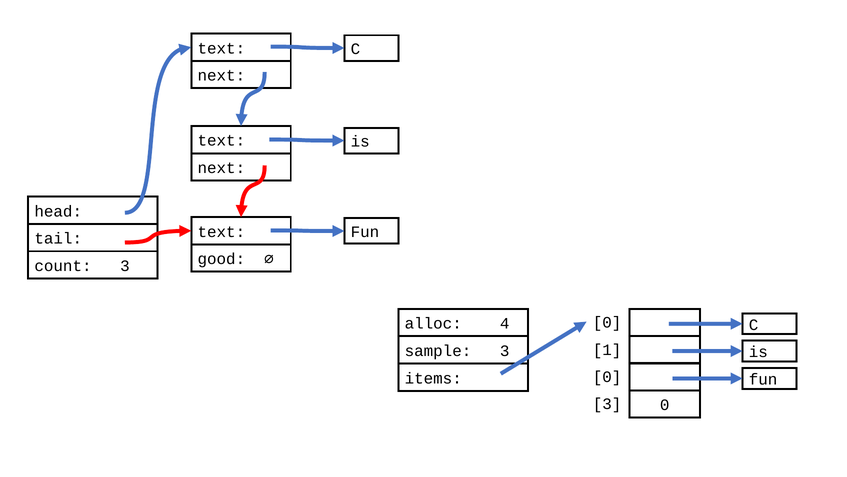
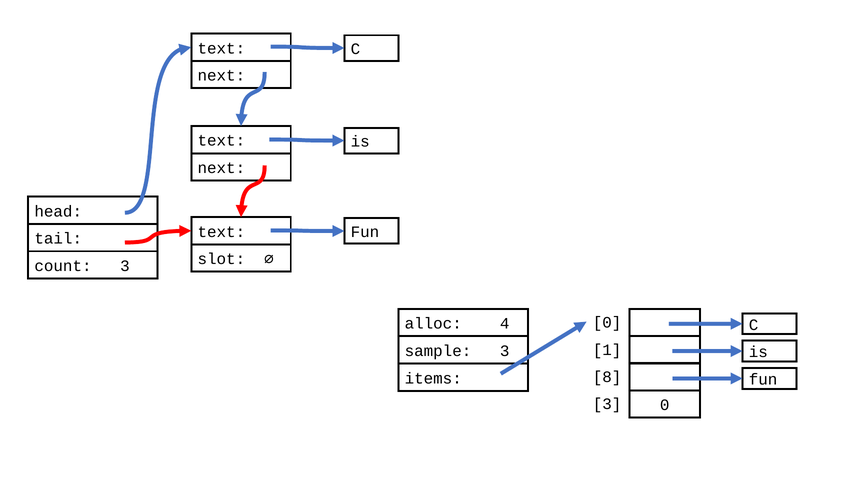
good: good -> slot (221, 259)
0: 0 -> 8 (607, 376)
